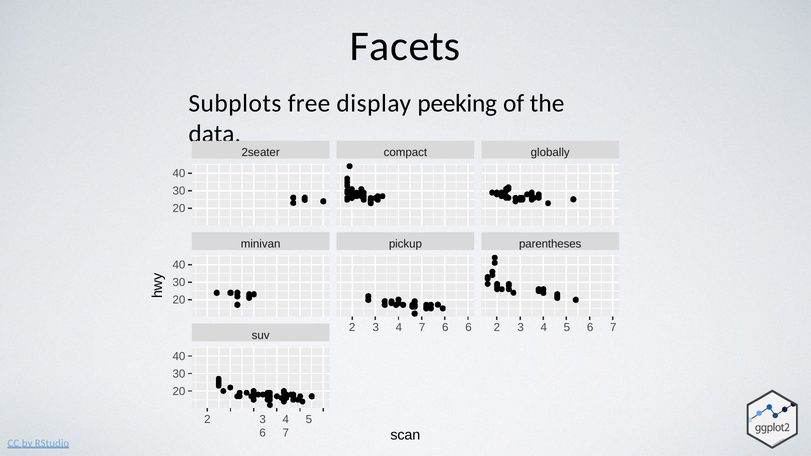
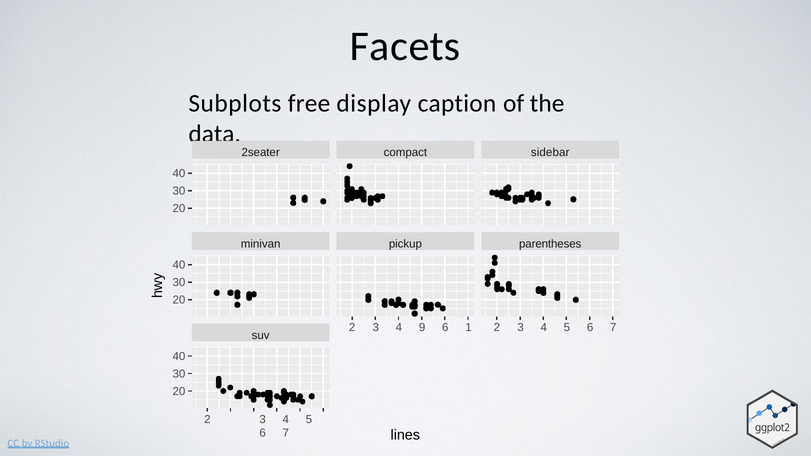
peeking: peeking -> caption (457, 104)
globally: globally -> sidebar (550, 153)
4 7: 7 -> 9 (422, 327)
6 6: 6 -> 1 (468, 327)
scan: scan -> lines (405, 435)
